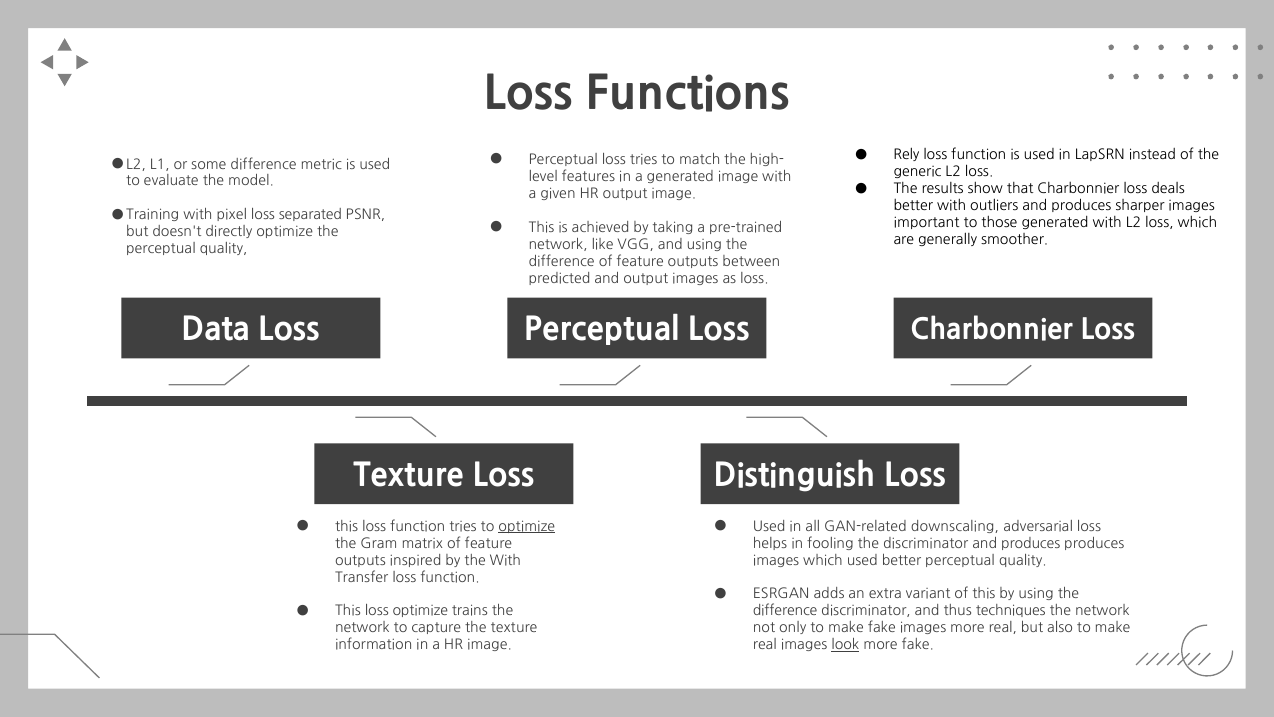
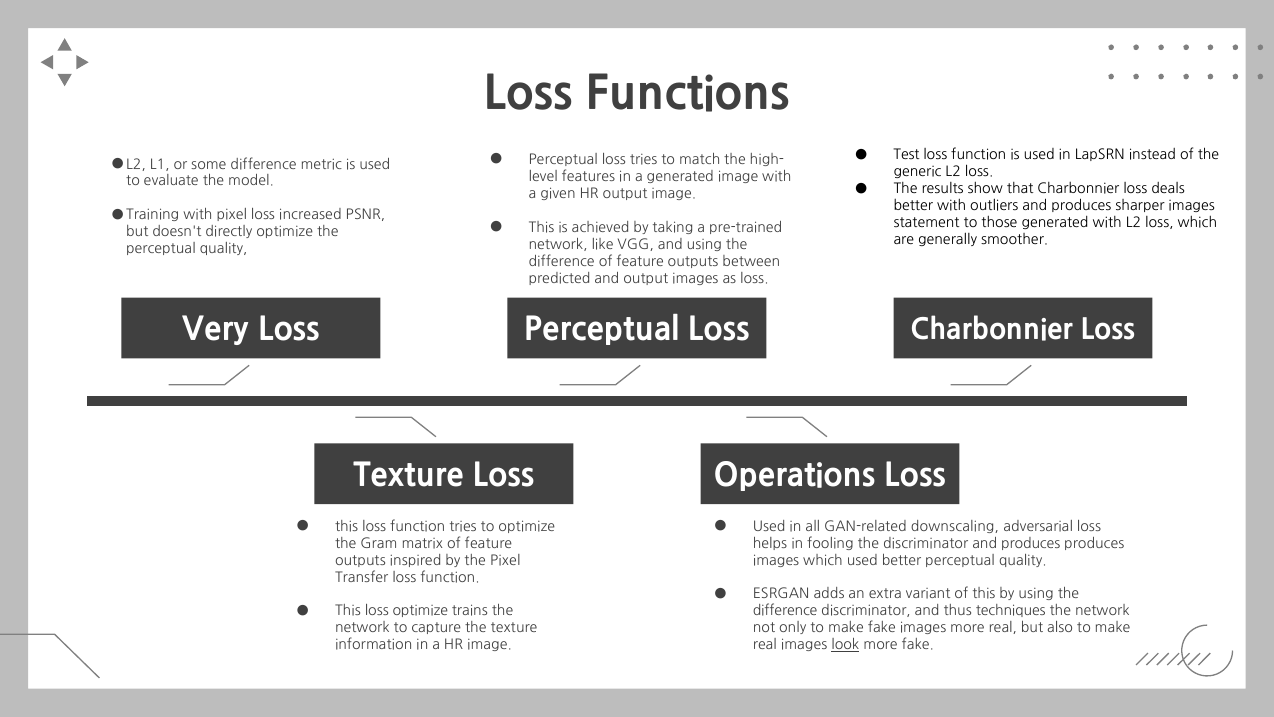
Rely: Rely -> Test (906, 155)
separated: separated -> increased (310, 215)
important: important -> statement (927, 223)
Data: Data -> Very (215, 330)
Distinguish: Distinguish -> Operations (795, 476)
optimize underline: present -> none (527, 526)
the With: With -> Pixel (505, 560)
